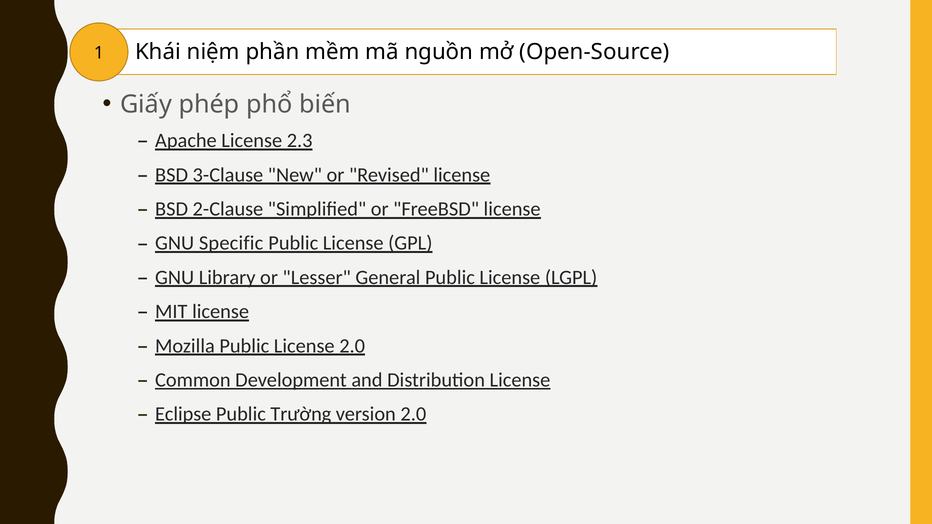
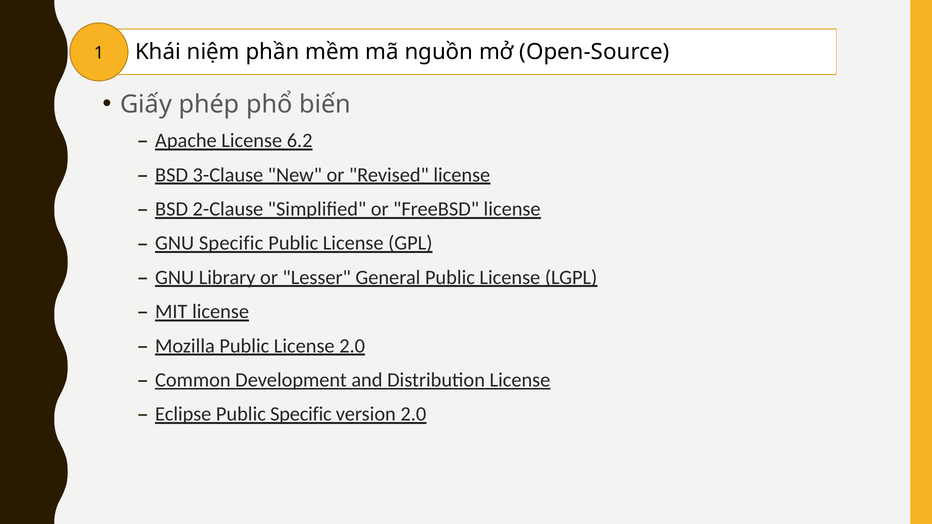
2.3: 2.3 -> 6.2 (300, 141)
Public Trường: Trường -> Specific (301, 414)
